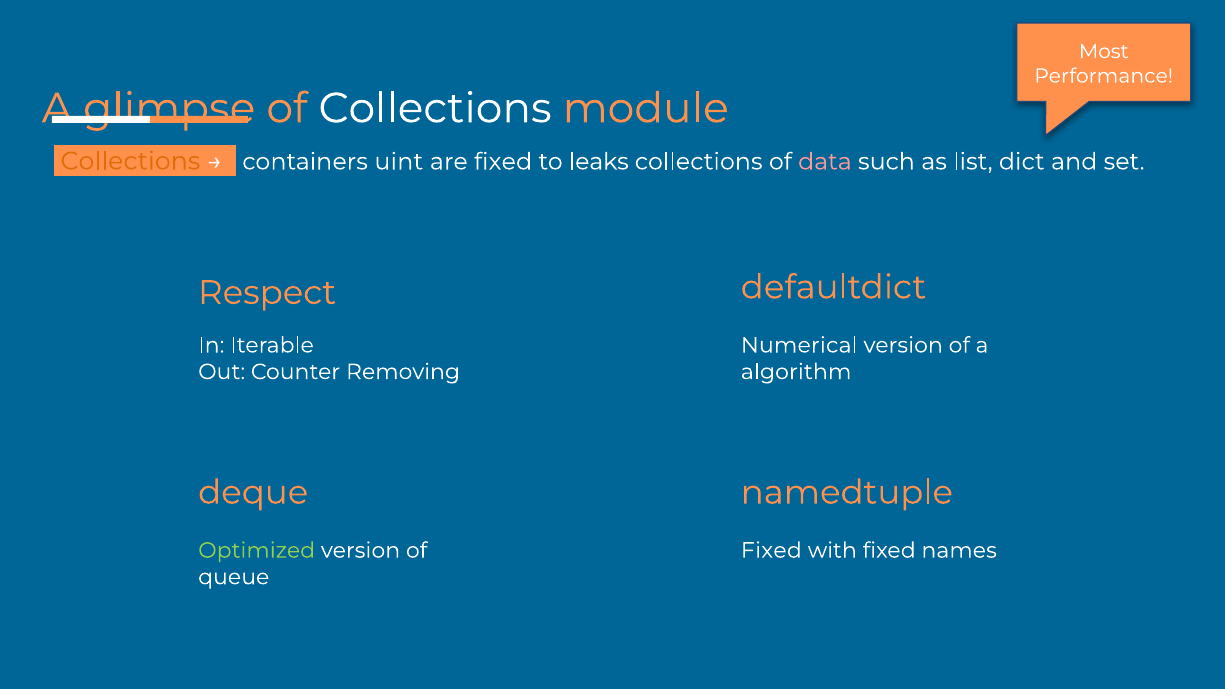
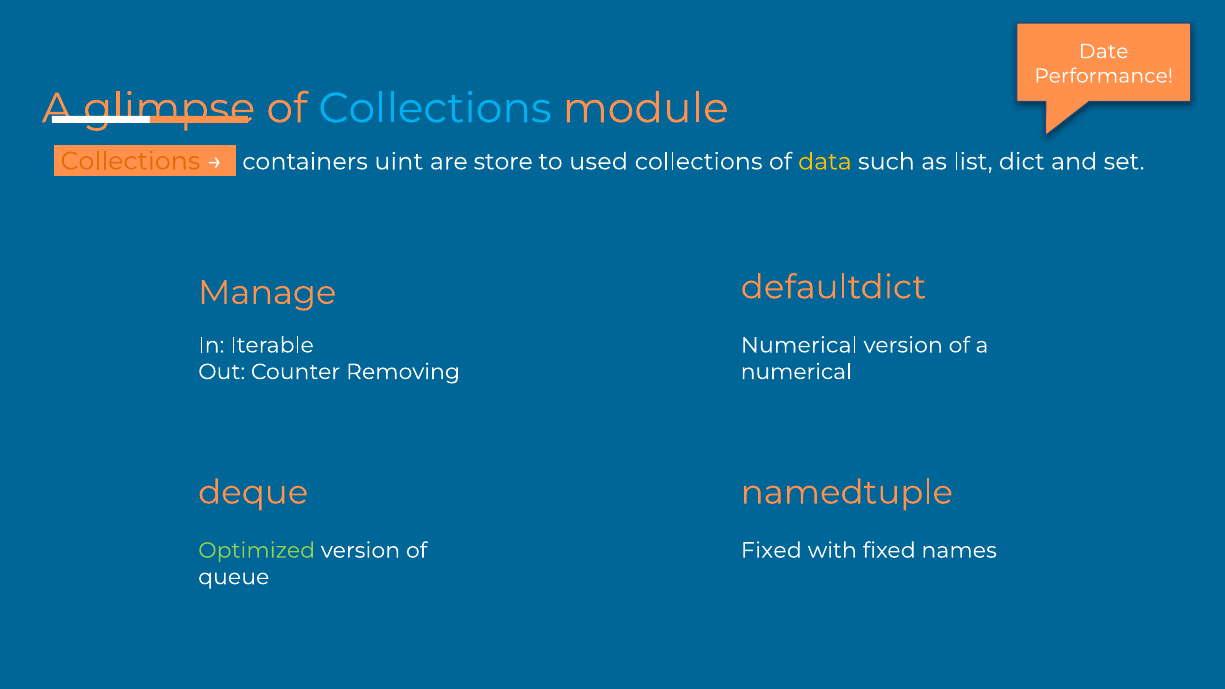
Most: Most -> Date (1104, 51)
Collections colour: white -> light blue (435, 108)
are fixed: fixed -> store (503, 162)
leaks: leaks -> used (599, 162)
data colour: pink -> yellow (825, 162)
Respect: Respect -> Manage (267, 293)
algorithm: algorithm -> numerical (796, 372)
